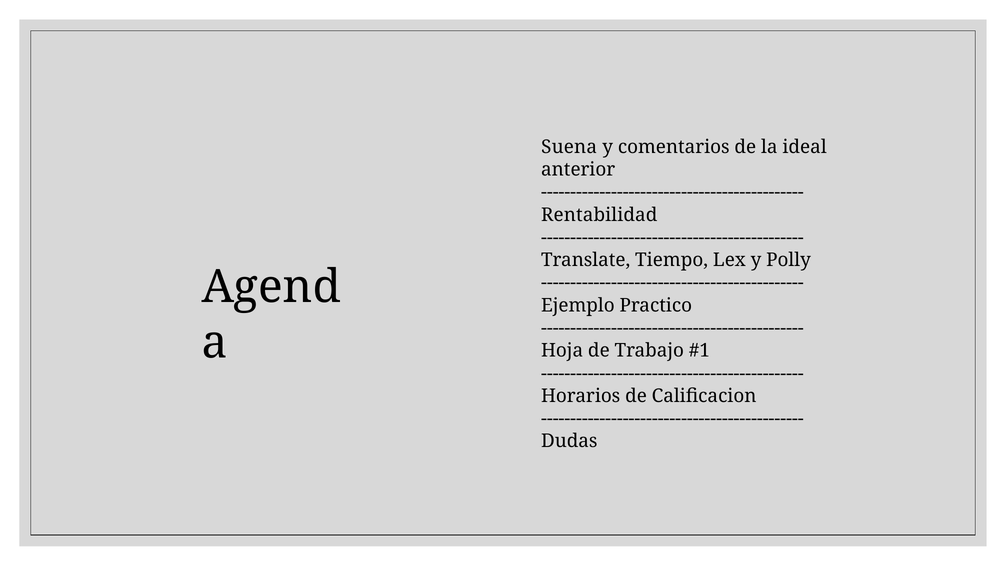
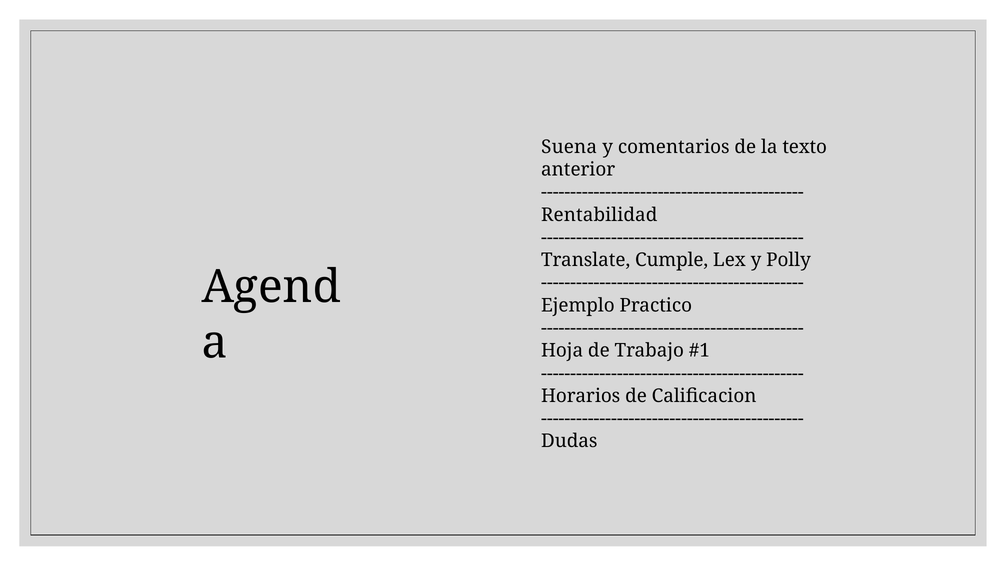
ideal: ideal -> texto (805, 147)
Tiempo: Tiempo -> Cumple (672, 260)
